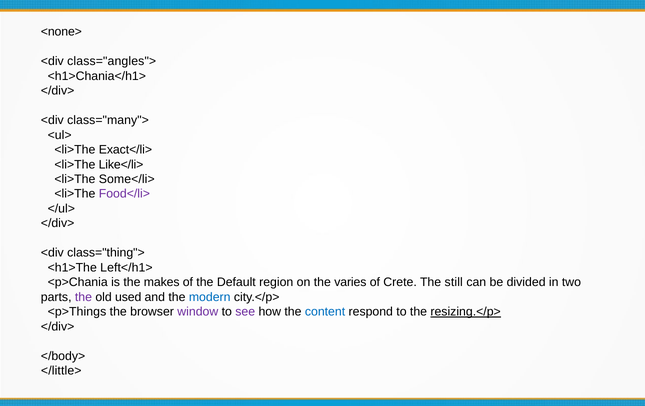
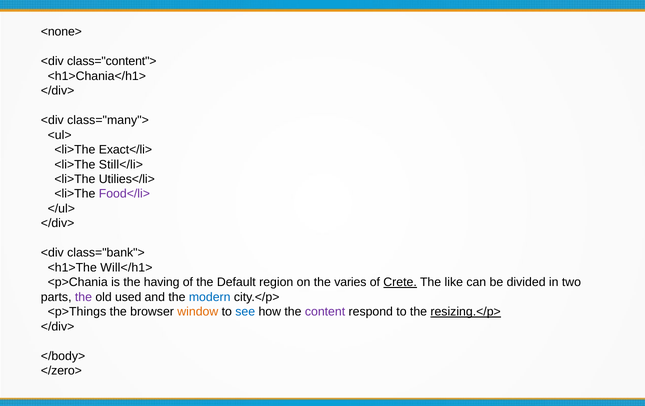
class="angles">: class="angles"> -> class="content"> (112, 61)
Like</li>: Like</li> -> Still</li> (121, 165)
Some</li>: Some</li> -> Utilies</li> (127, 179)
class="thing">: class="thing"> -> class="bank"> (106, 253)
Left</h1>: Left</h1> -> Will</h1> (126, 268)
makes: makes -> having (162, 283)
Crete underline: none -> present (400, 283)
still: still -> like (454, 283)
window colour: purple -> orange (198, 312)
see colour: purple -> blue (245, 312)
content colour: blue -> purple (325, 312)
</little>: </little> -> </zero> (61, 371)
